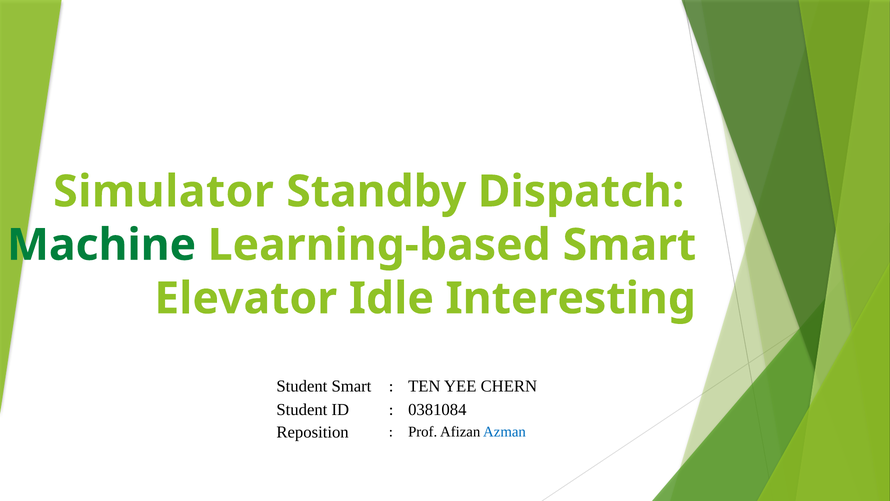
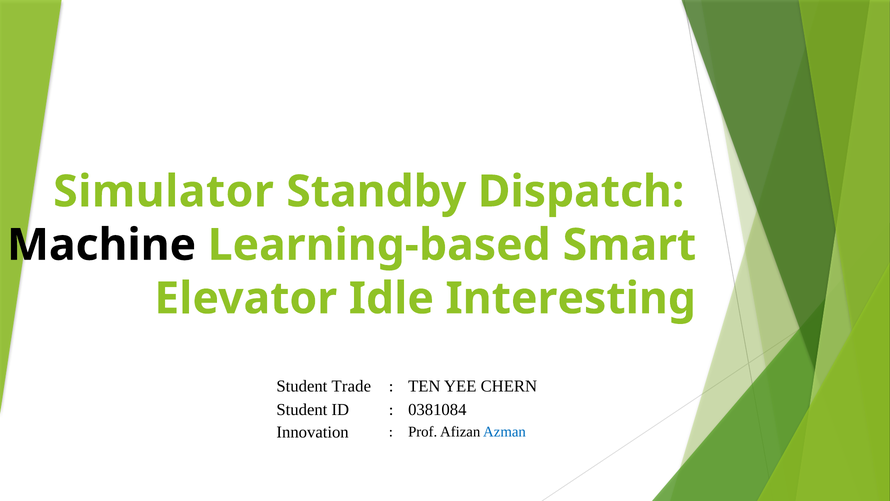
Machine colour: green -> black (102, 245)
Student Smart: Smart -> Trade (351, 386)
Reposition: Reposition -> Innovation (313, 432)
